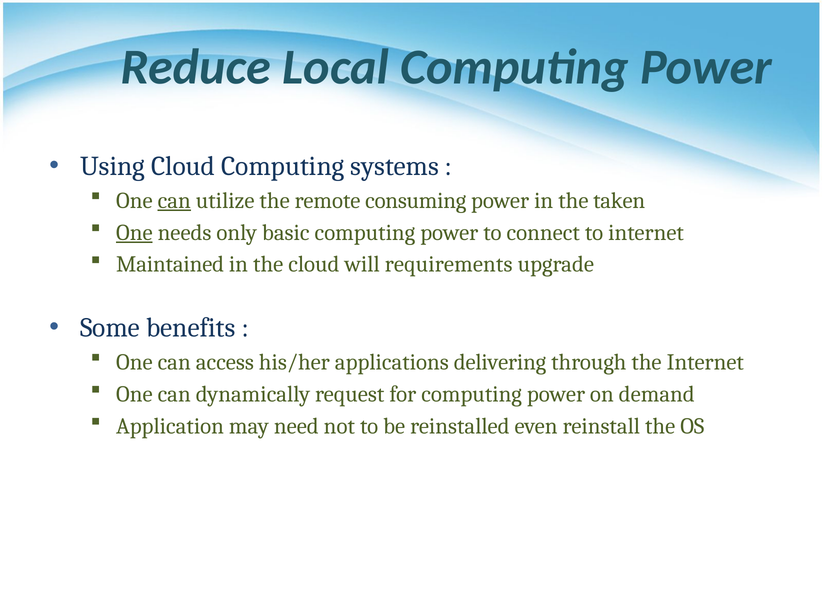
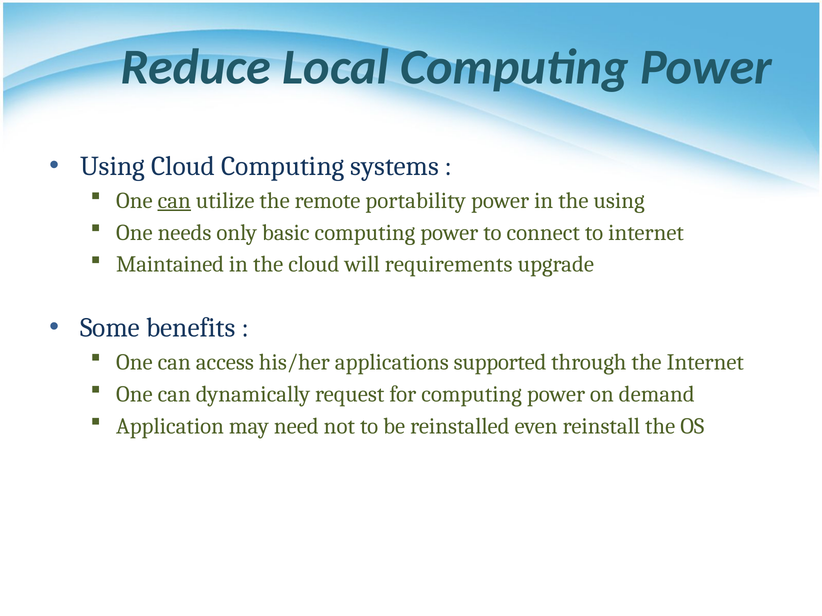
consuming: consuming -> portability (416, 201)
the taken: taken -> using (619, 201)
One underline: present -> none (134, 233)
delivering: delivering -> supported (500, 362)
